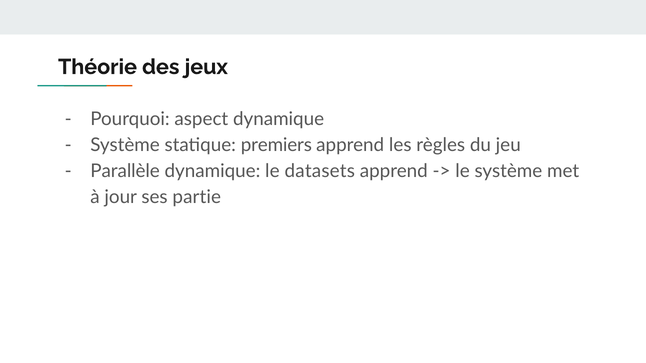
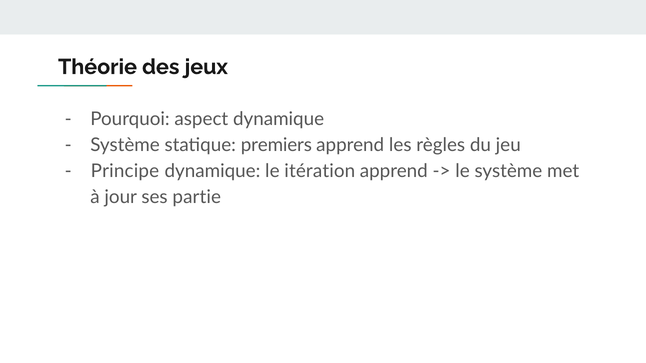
Parallèle: Parallèle -> Principe (125, 171)
datasets: datasets -> itération (320, 171)
